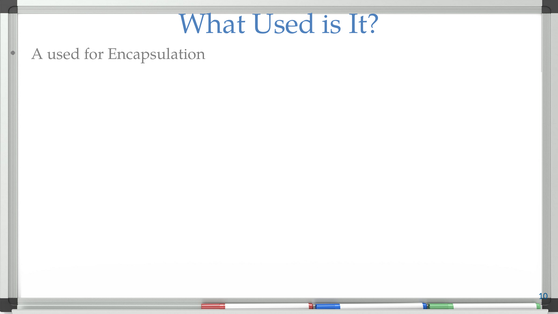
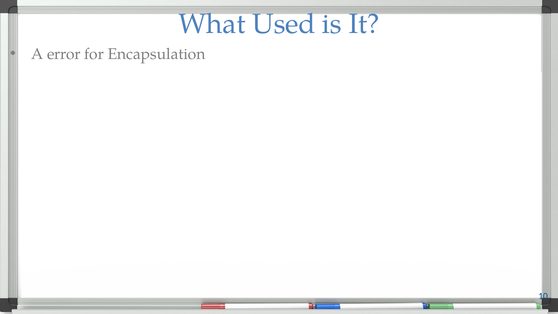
A used: used -> error (64, 54)
